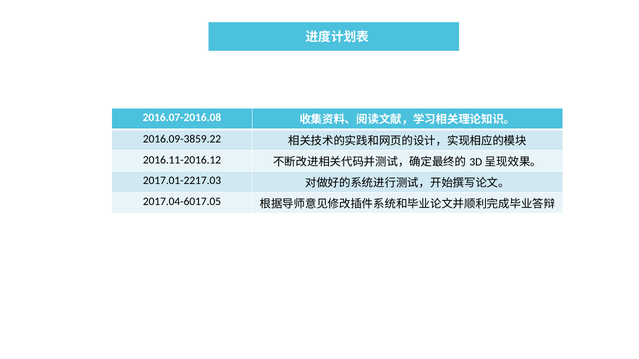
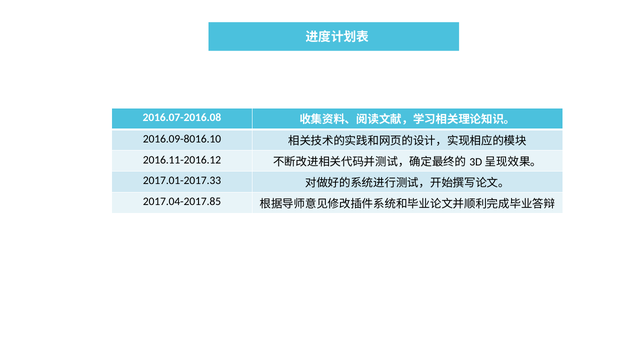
2016.09-3859.22: 2016.09-3859.22 -> 2016.09-8016.10 (182, 139)
2017.01-2217.03: 2017.01-2217.03 -> 2017.01-2017.33 (182, 181)
2017.04-6017.05: 2017.04-6017.05 -> 2017.04-2017.85 (182, 202)
